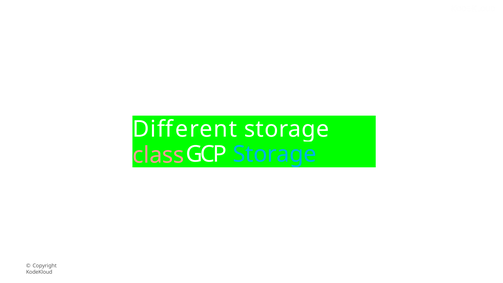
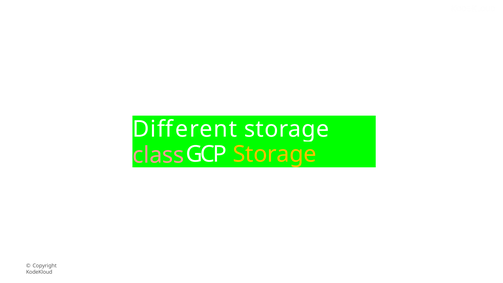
Storage colour: light blue -> yellow (275, 154)
